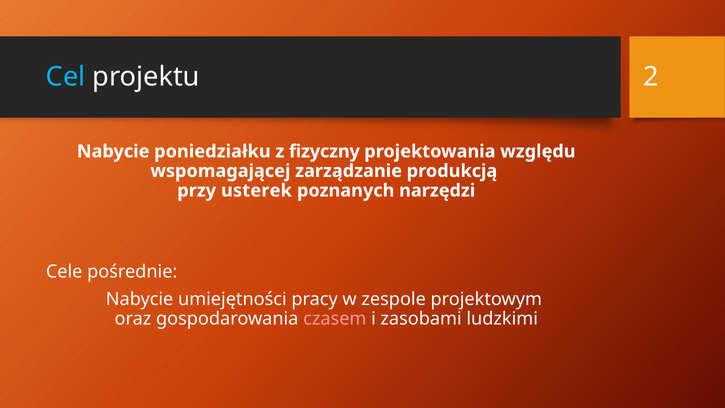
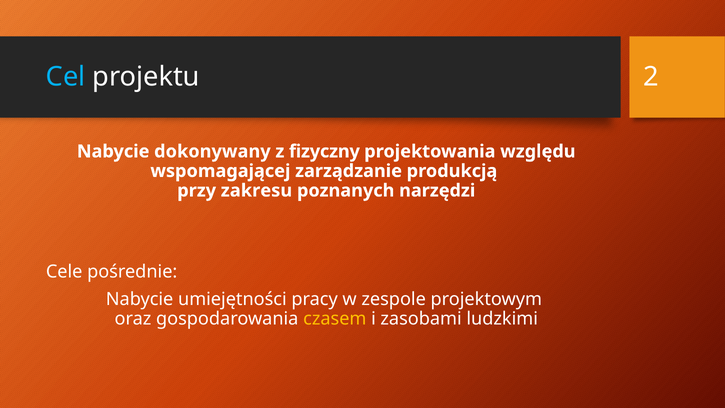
poniedziałku: poniedziałku -> dokonywany (212, 151)
usterek: usterek -> zakresu (256, 190)
czasem colour: pink -> yellow (335, 319)
